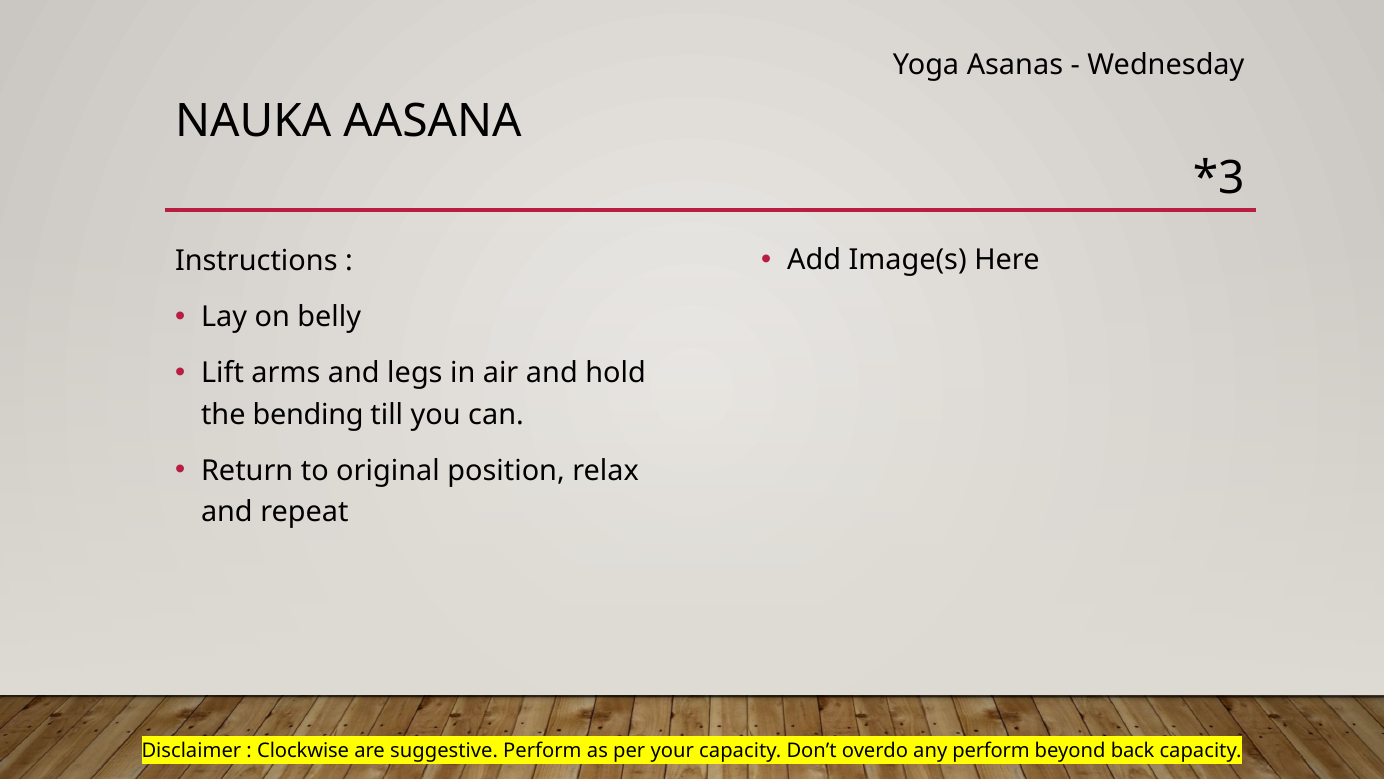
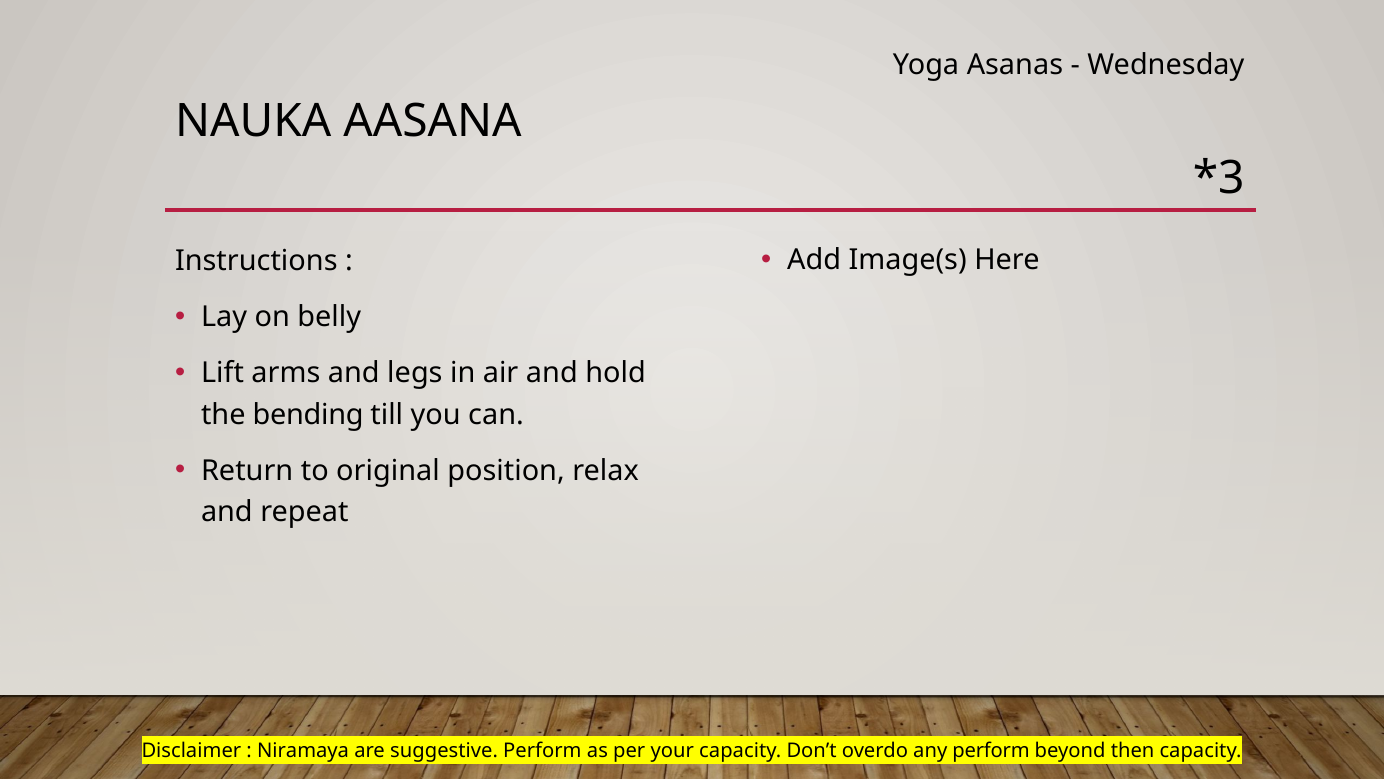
Clockwise: Clockwise -> Niramaya (303, 751)
back: back -> then (1133, 751)
